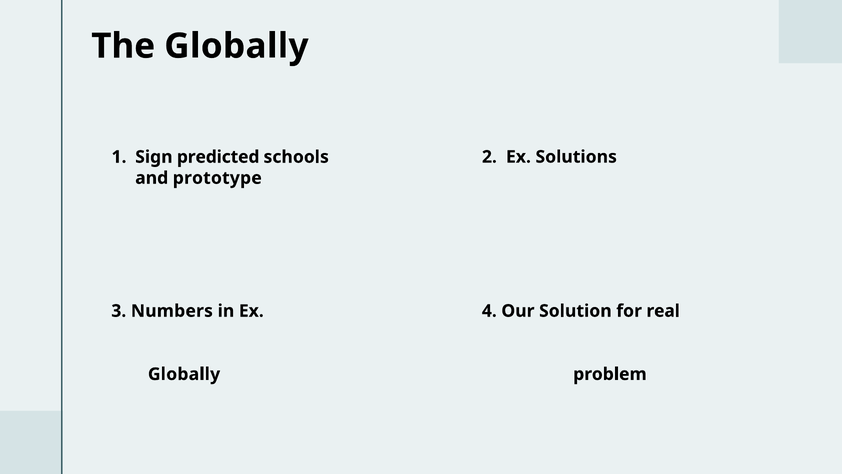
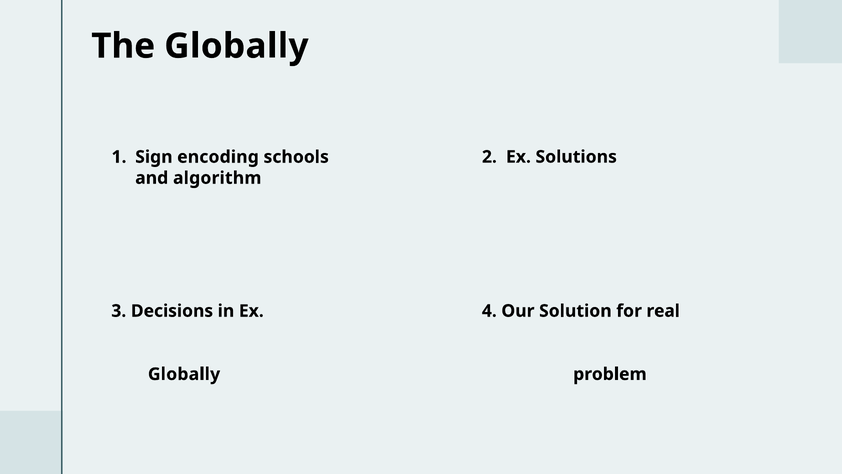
predicted: predicted -> encoding (218, 157)
prototype: prototype -> algorithm (217, 178)
Numbers: Numbers -> Decisions (172, 311)
